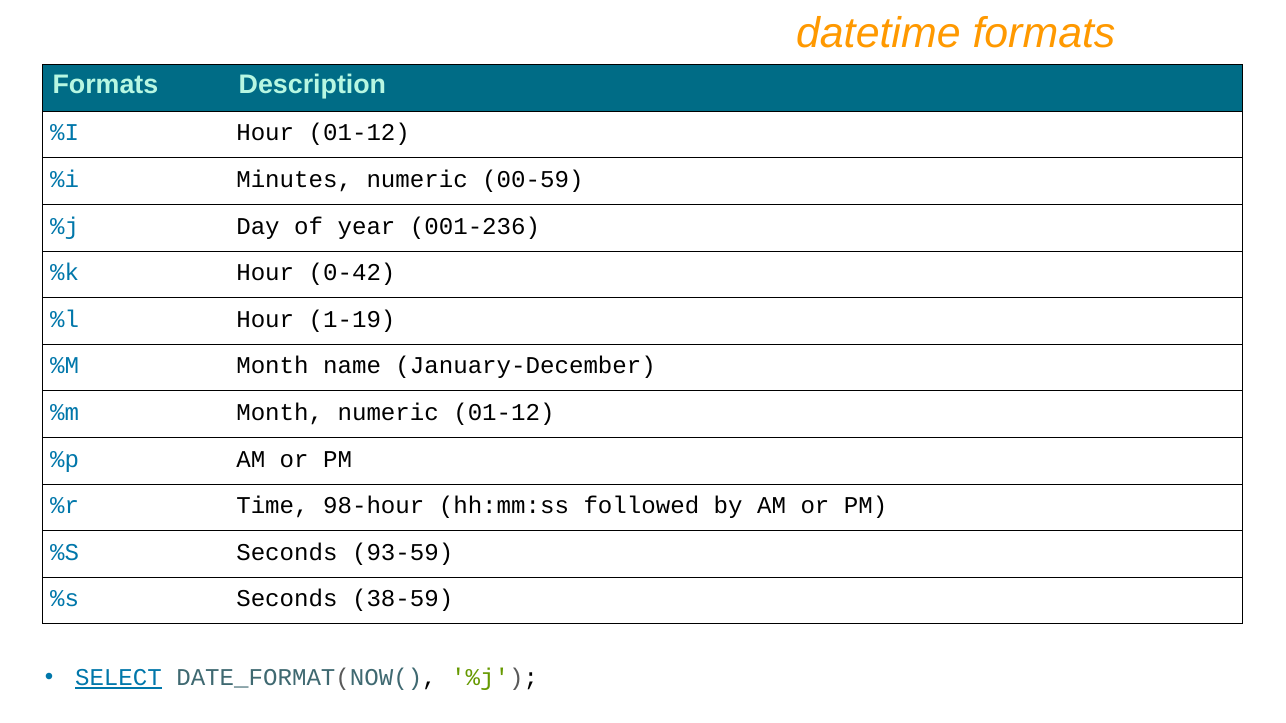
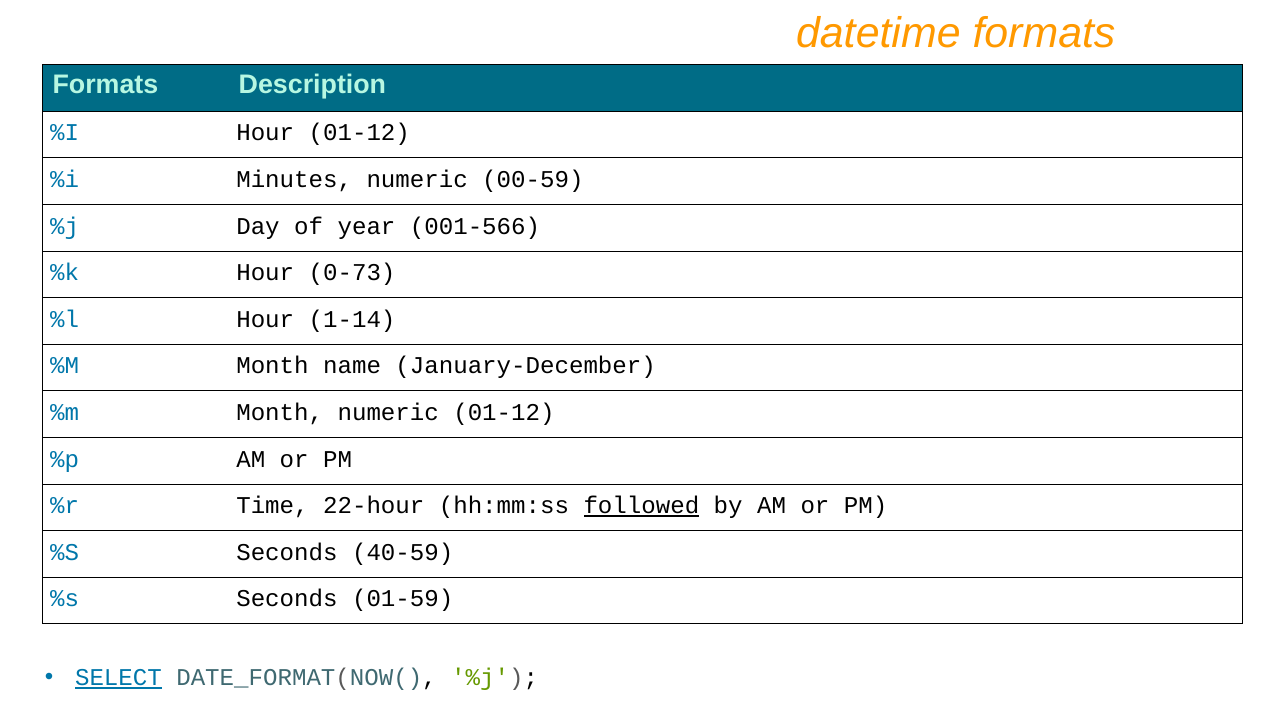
001-236: 001-236 -> 001-566 (475, 226)
0-42: 0-42 -> 0-73 (352, 273)
1-19: 1-19 -> 1-14 (352, 319)
98-hour: 98-hour -> 22-hour (374, 506)
followed underline: none -> present (641, 506)
93-59: 93-59 -> 40-59 (403, 553)
38-59: 38-59 -> 01-59 (403, 599)
